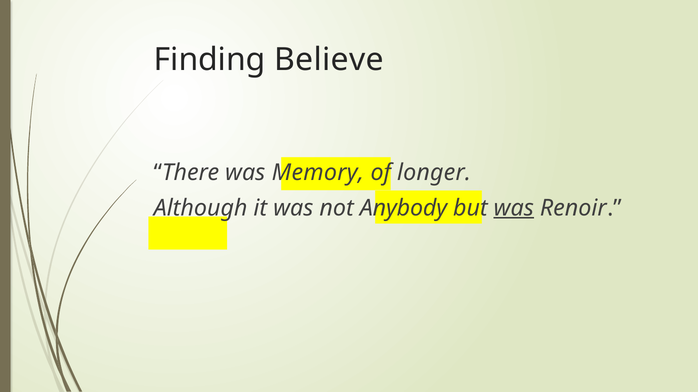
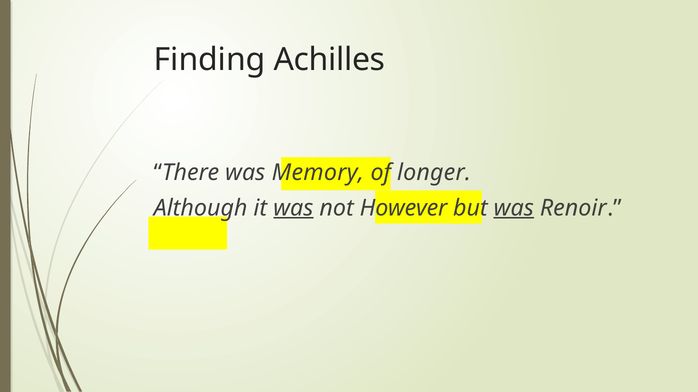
Believe: Believe -> Achilles (329, 60)
was underline: none -> present (293, 208)
Anybody: Anybody -> However (404, 208)
